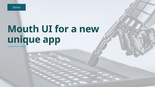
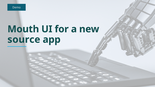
unique: unique -> source (24, 40)
